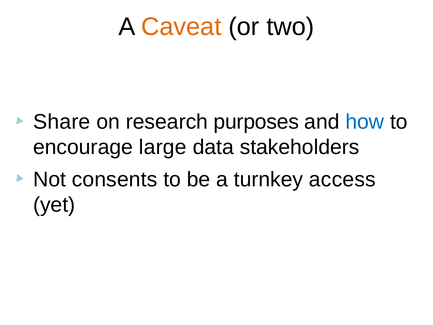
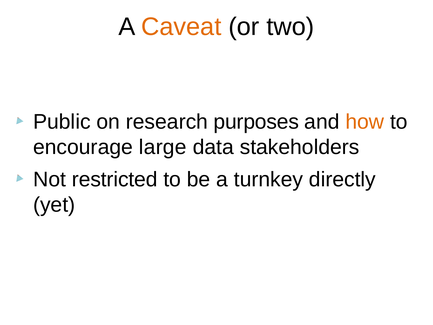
Share: Share -> Public (62, 122)
how colour: blue -> orange (365, 122)
consents: consents -> restricted (115, 179)
access: access -> directly (342, 179)
